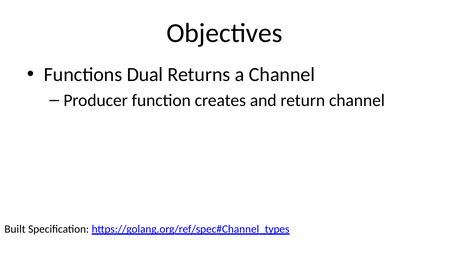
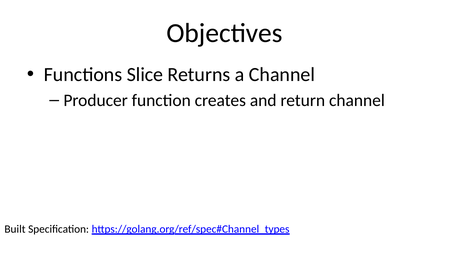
Dual: Dual -> Slice (145, 75)
